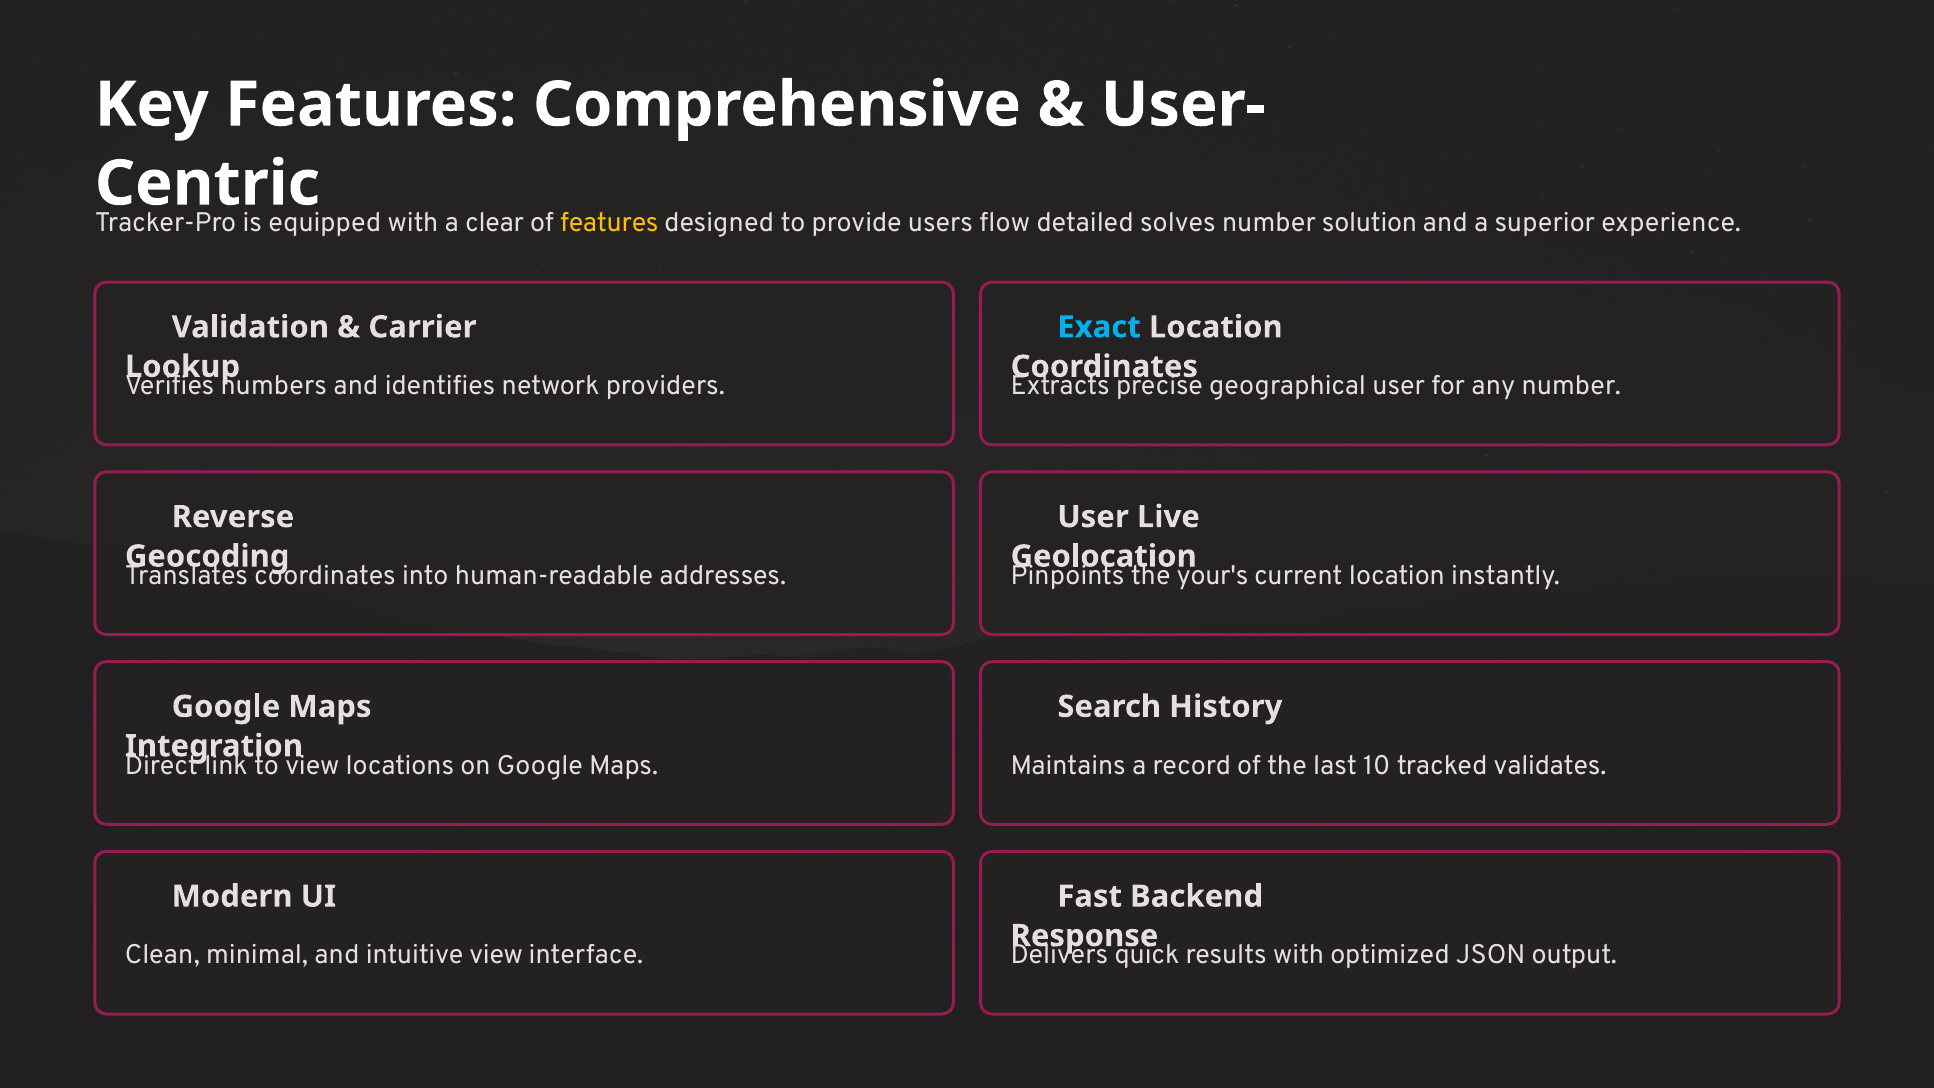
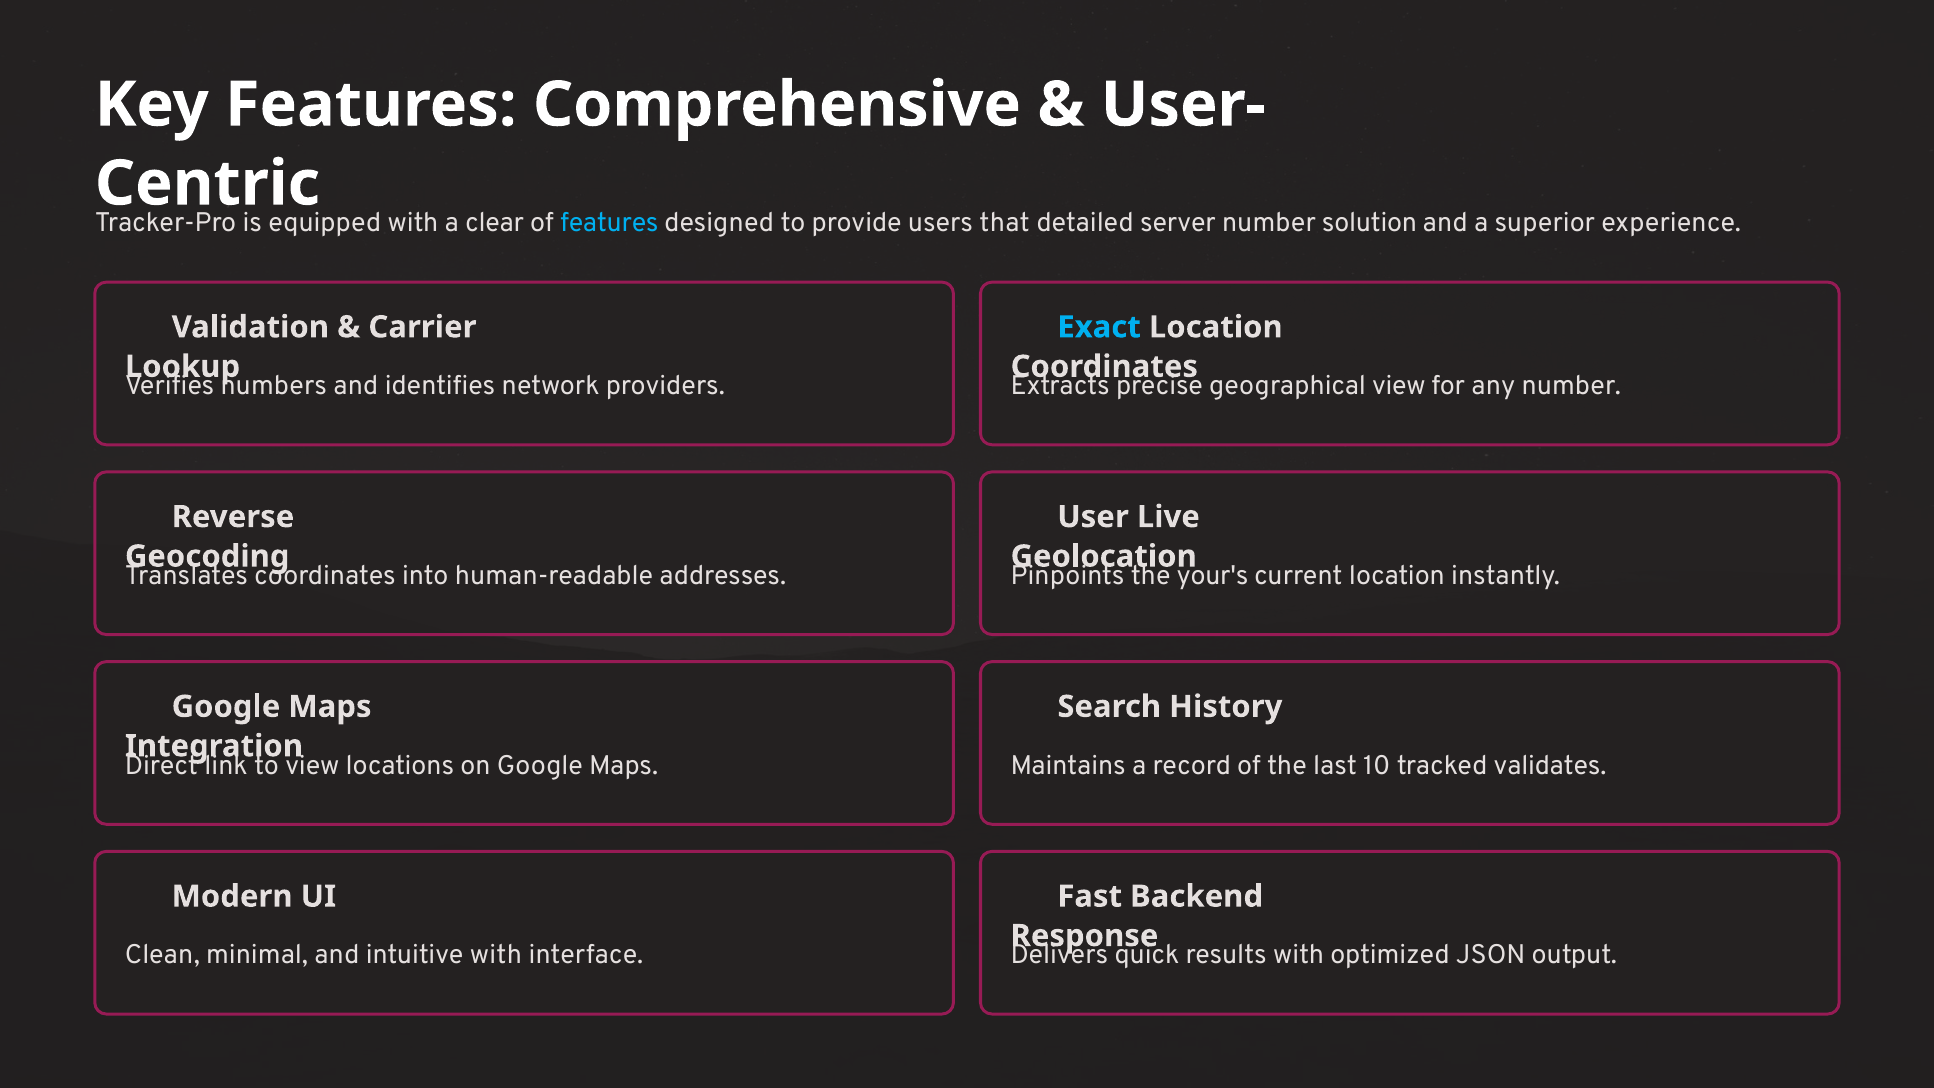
features colour: yellow -> light blue (609, 223)
flow: flow -> that (1005, 223)
solves: solves -> server (1178, 223)
geographical user: user -> view (1399, 386)
intuitive view: view -> with (496, 955)
